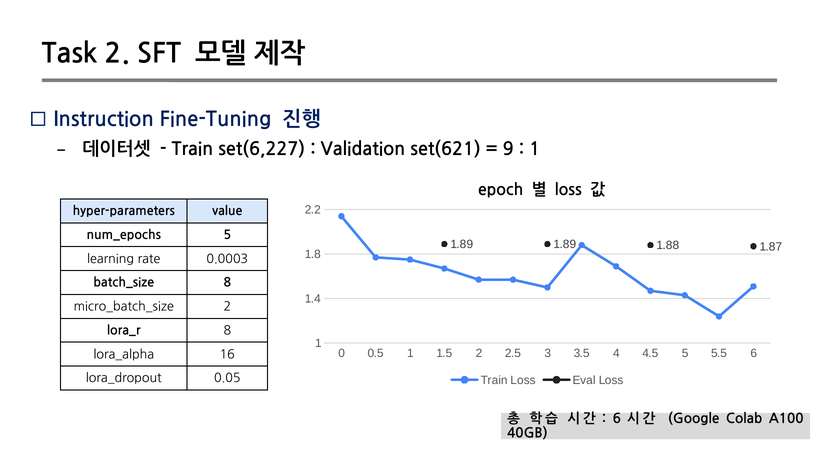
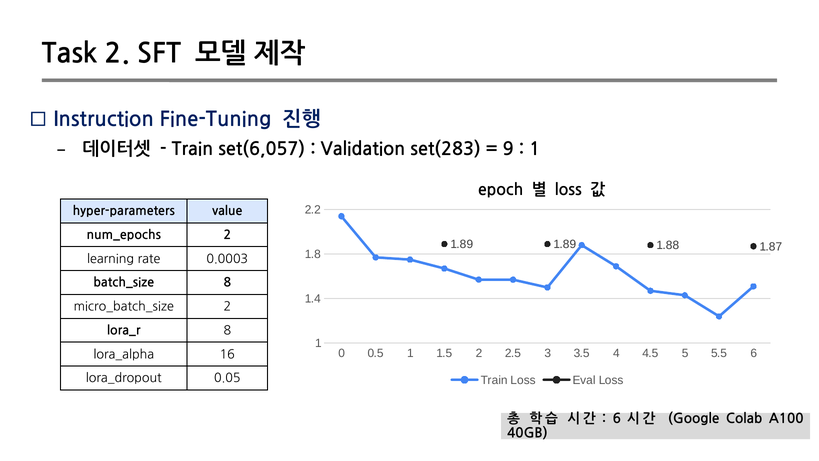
set(6,227: set(6,227 -> set(6,057 (262, 149)
set(621: set(621 -> set(283 (445, 149)
5: 5 -> 2 (227, 235)
